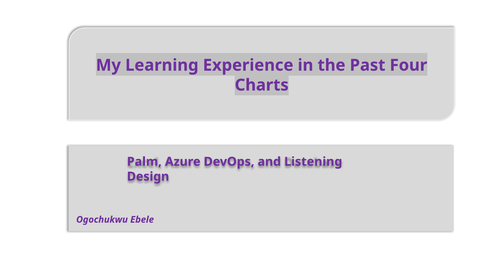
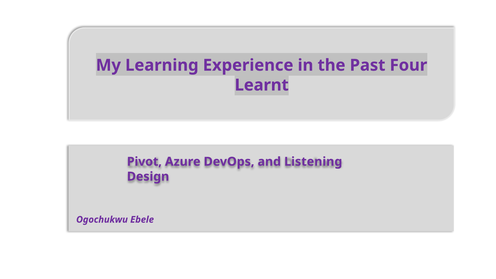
Charts: Charts -> Learnt (262, 85)
Palm: Palm -> Pivot (144, 162)
